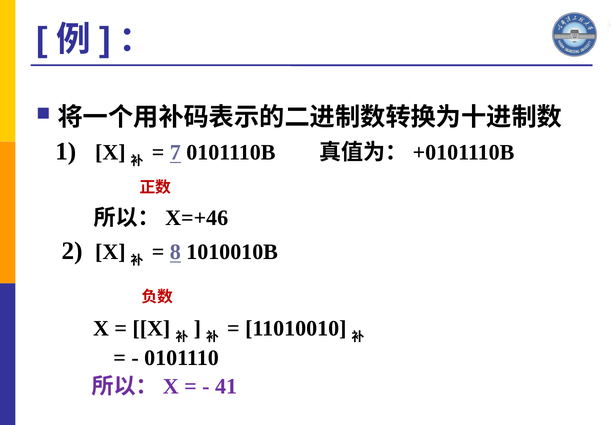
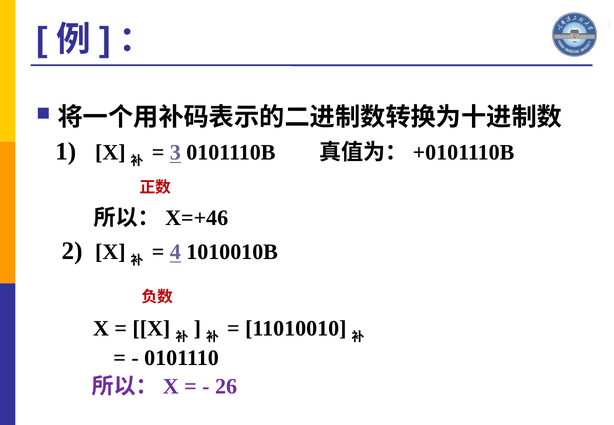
7: 7 -> 3 (175, 153)
8: 8 -> 4 (175, 252)
41: 41 -> 26 (226, 386)
